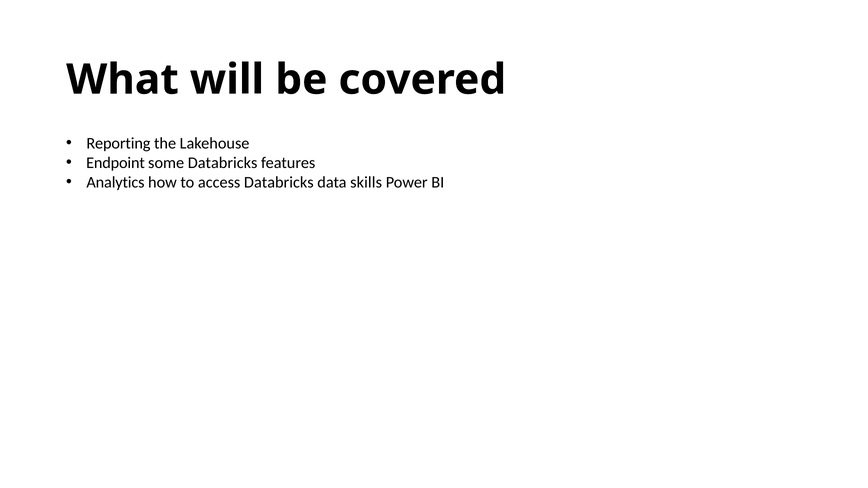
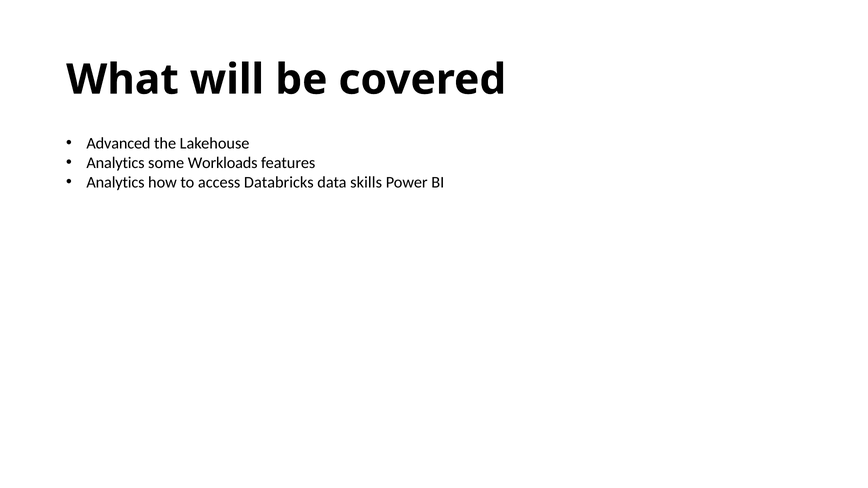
Reporting: Reporting -> Advanced (118, 143)
Endpoint: Endpoint -> Analytics (115, 163)
some Databricks: Databricks -> Workloads (223, 163)
